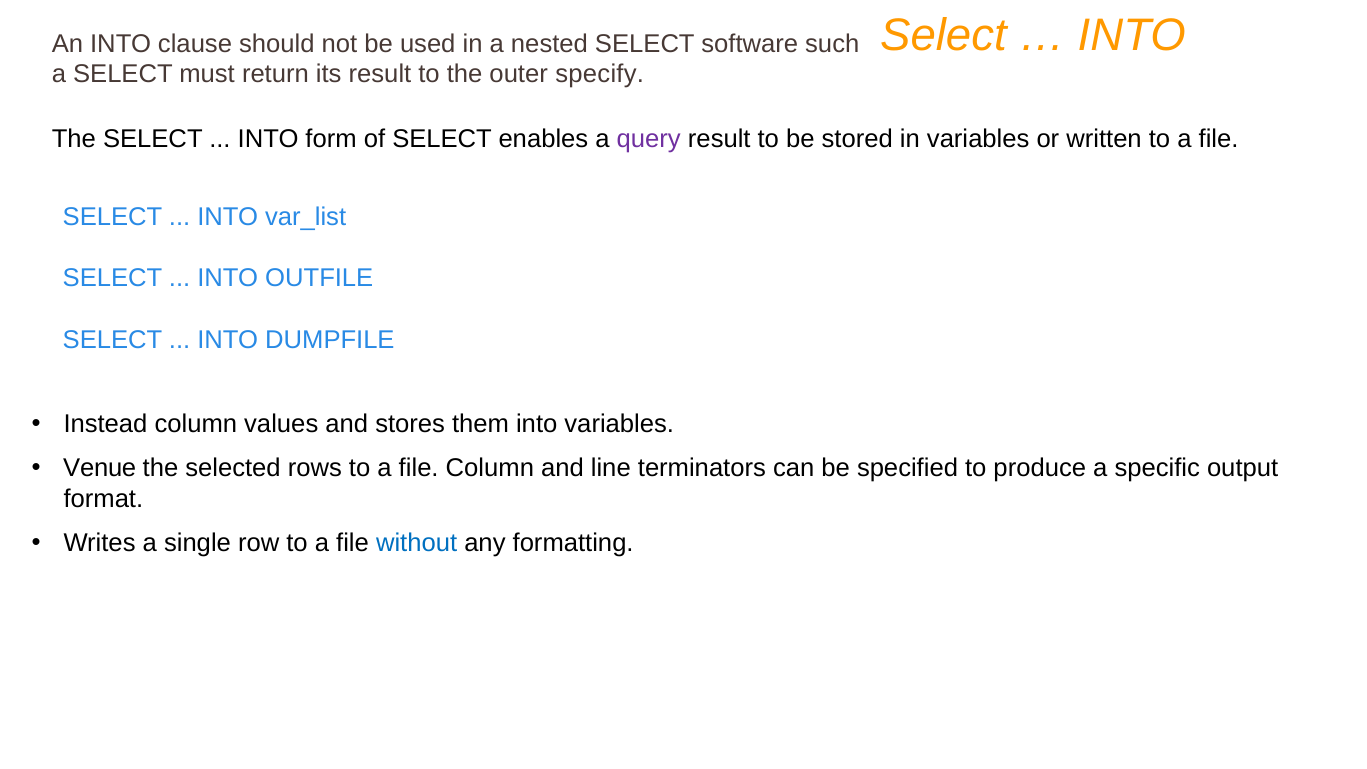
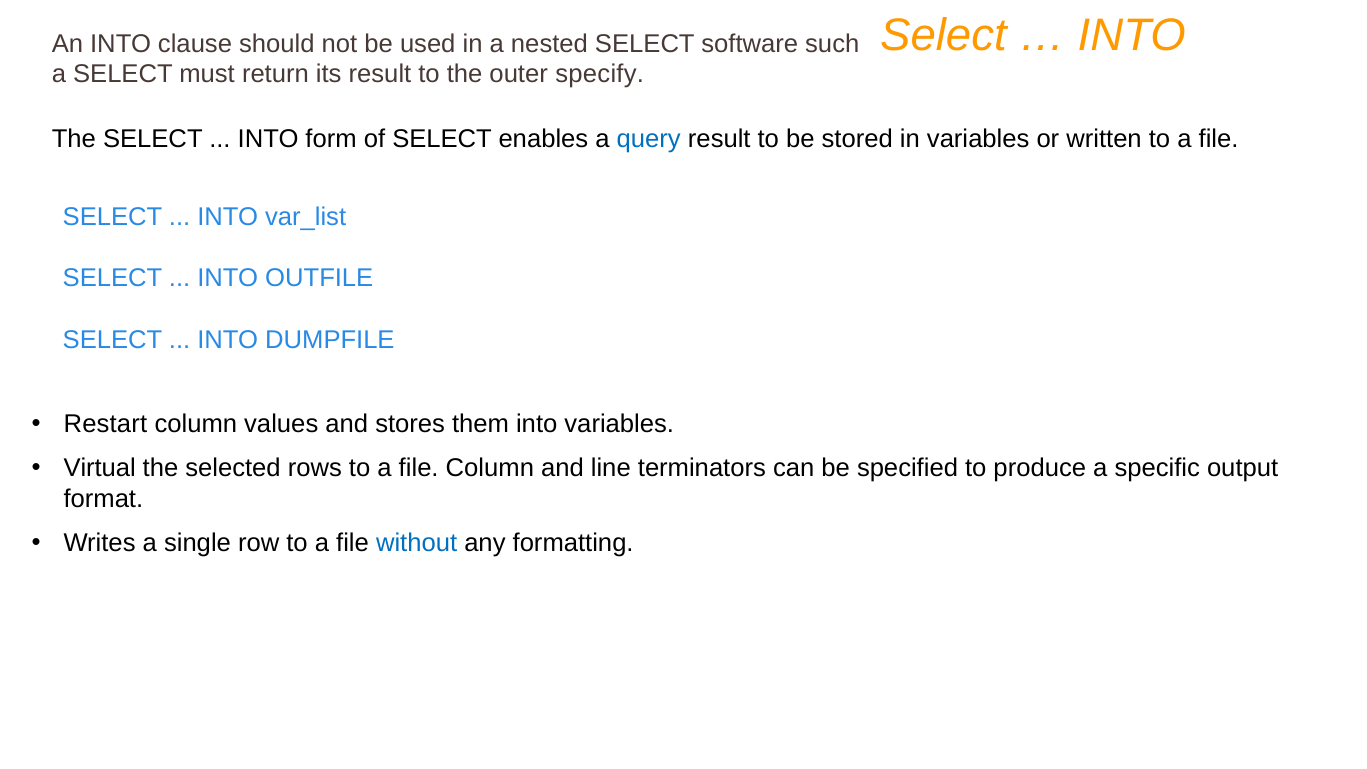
query colour: purple -> blue (649, 139)
Instead: Instead -> Restart (105, 424)
Venue: Venue -> Virtual (100, 468)
